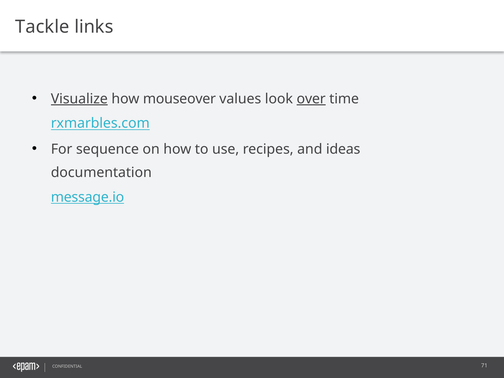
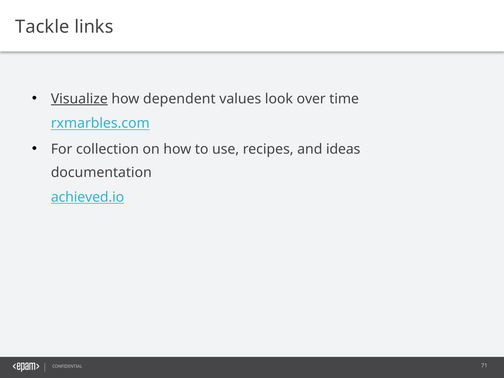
mouseover: mouseover -> dependent (179, 99)
over underline: present -> none (311, 99)
sequence: sequence -> collection (107, 149)
message.io: message.io -> achieved.io (88, 197)
